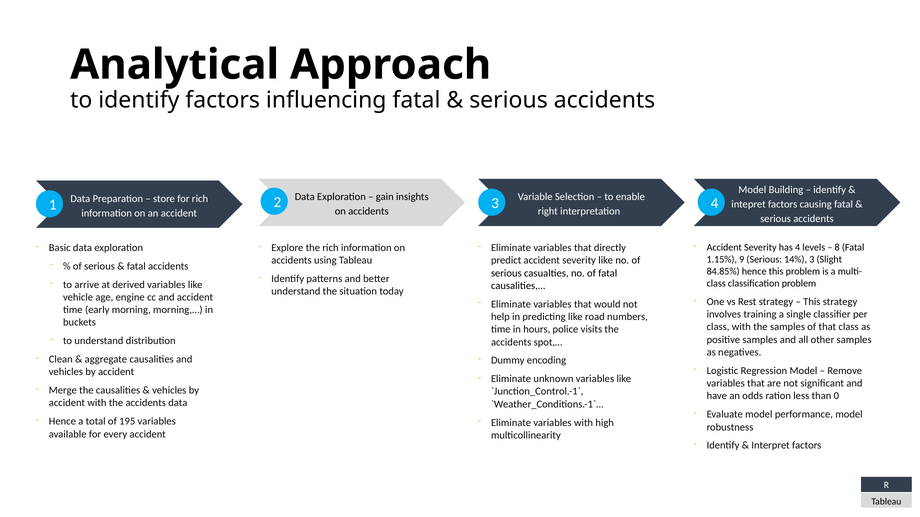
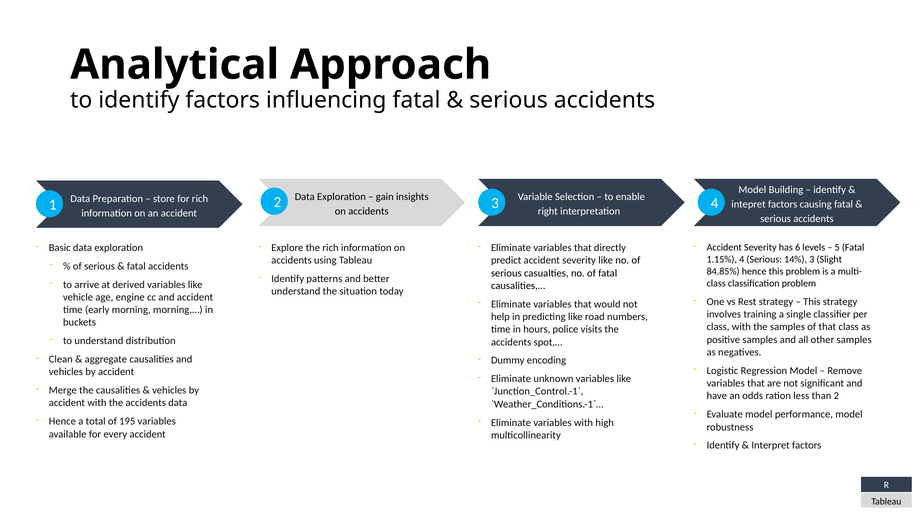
has 4: 4 -> 6 (798, 248)
8: 8 -> 5 (837, 248)
1.15% 9: 9 -> 4 (742, 260)
than 0: 0 -> 2 (836, 396)
